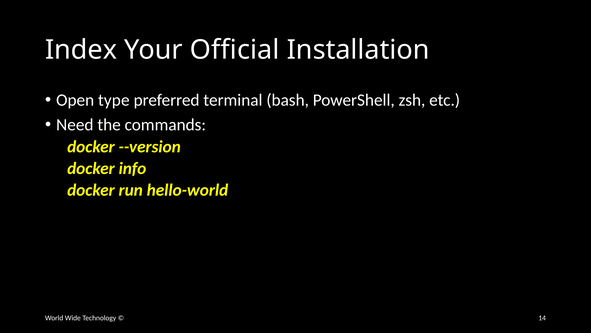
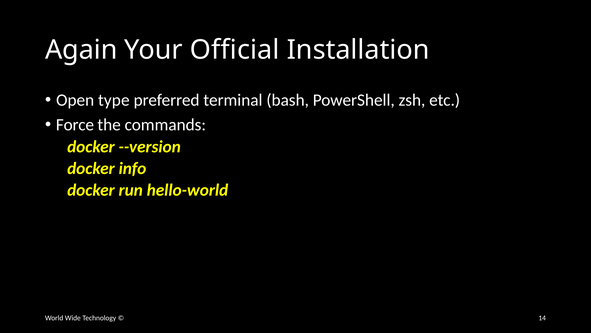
Index: Index -> Again (81, 50)
Need: Need -> Force (75, 125)
